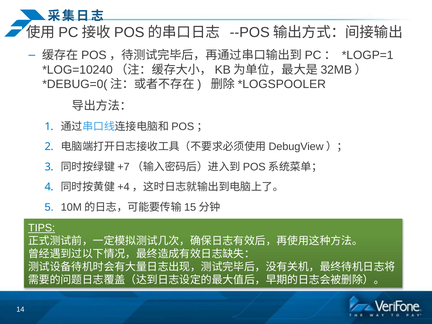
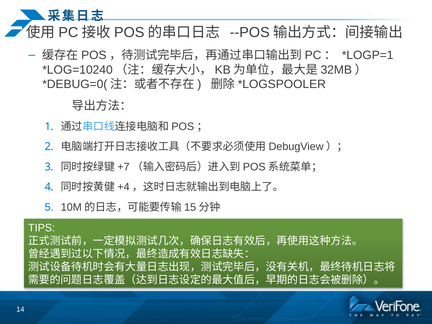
TIPS underline: present -> none (42, 228)
